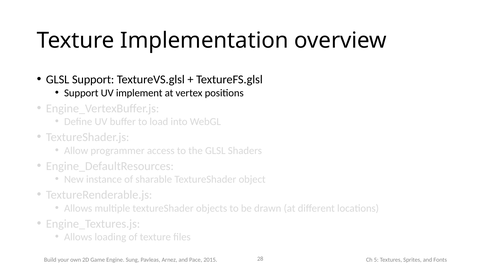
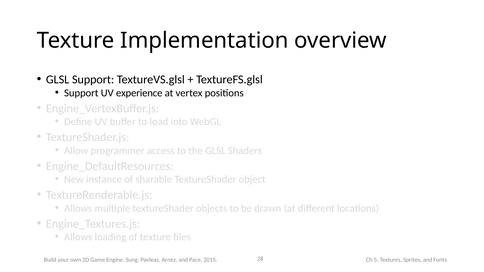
implement: implement -> experience (139, 93)
